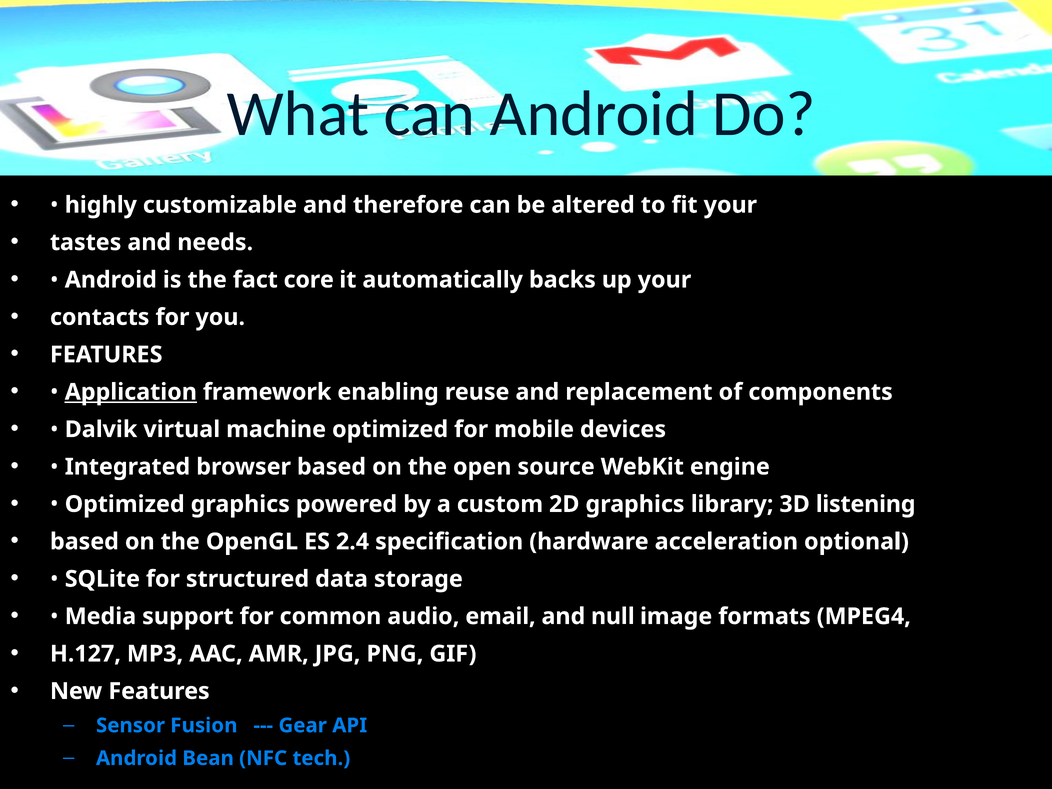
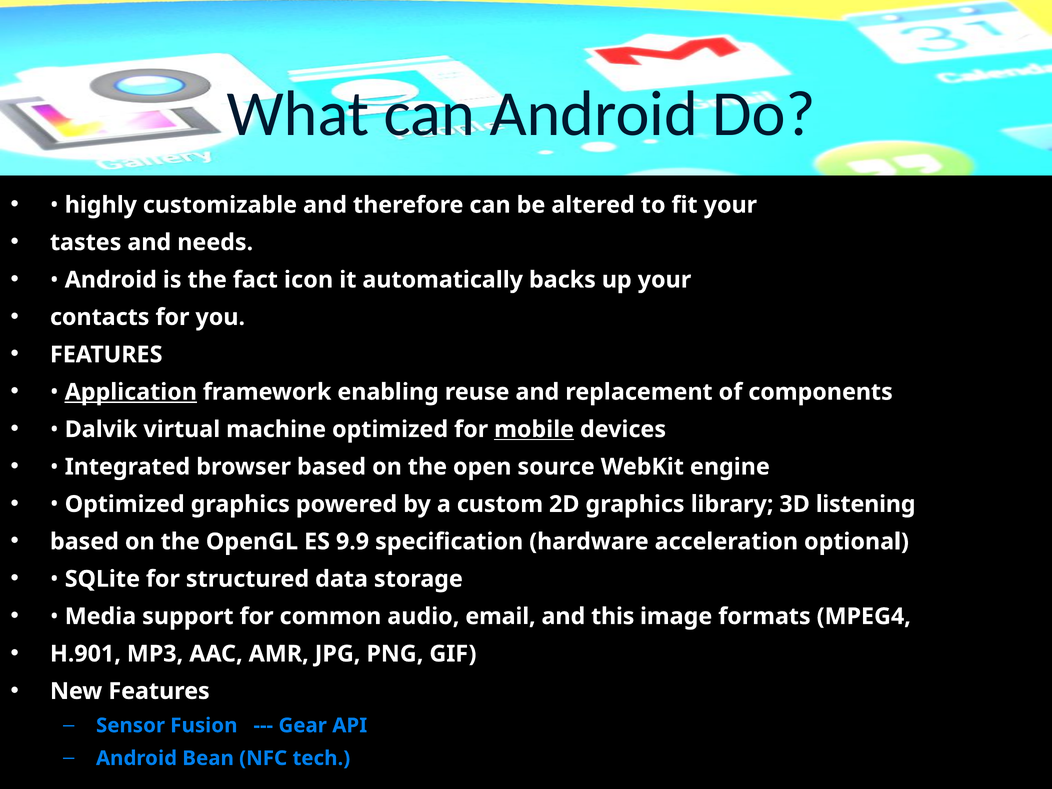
core: core -> icon (309, 280)
mobile underline: none -> present (534, 429)
2.4: 2.4 -> 9.9 (353, 542)
null: null -> this (613, 616)
H.127: H.127 -> H.901 (85, 654)
